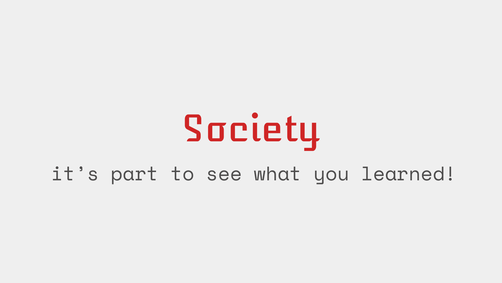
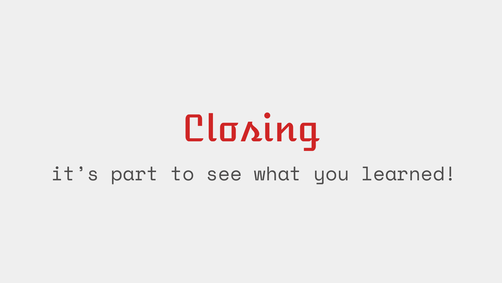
Society: Society -> Closing (251, 129)
